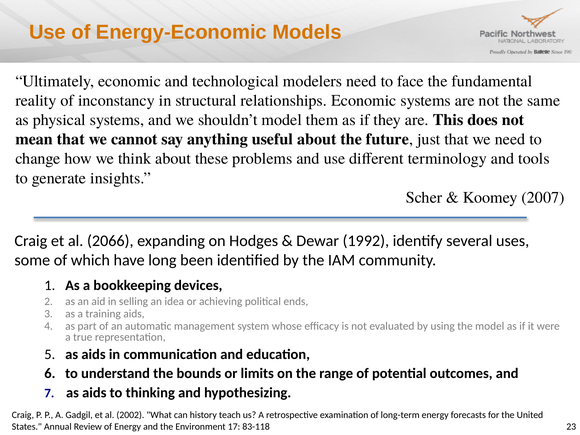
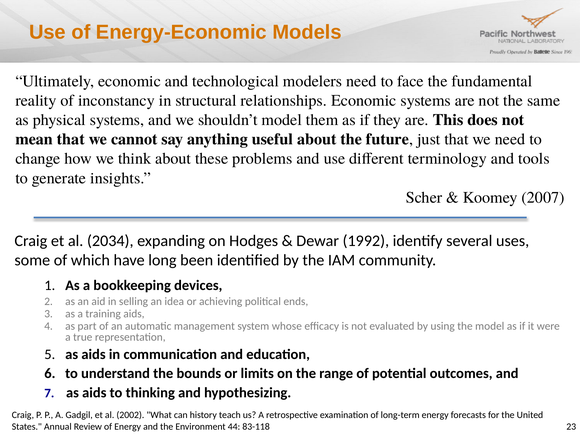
2066: 2066 -> 2034 (110, 241)
17: 17 -> 44 (234, 427)
